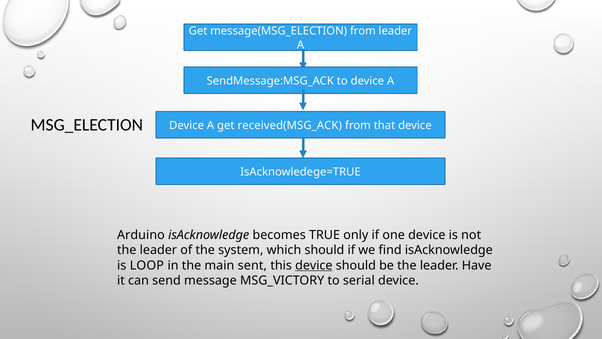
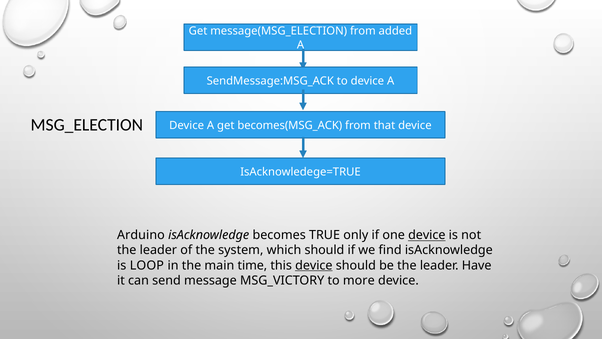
from leader: leader -> added (395, 31)
received(MSG_ACK: received(MSG_ACK -> becomes(MSG_ACK (290, 125)
device underline: none -> present (427, 235)
sent: sent -> time (252, 265)
serial: serial -> more (359, 280)
